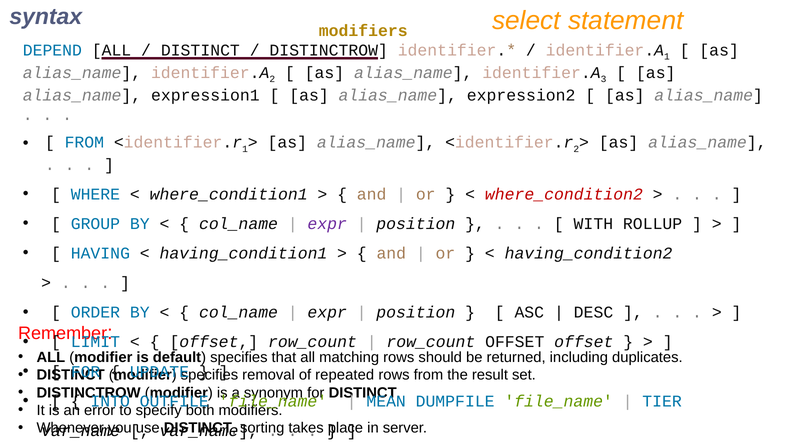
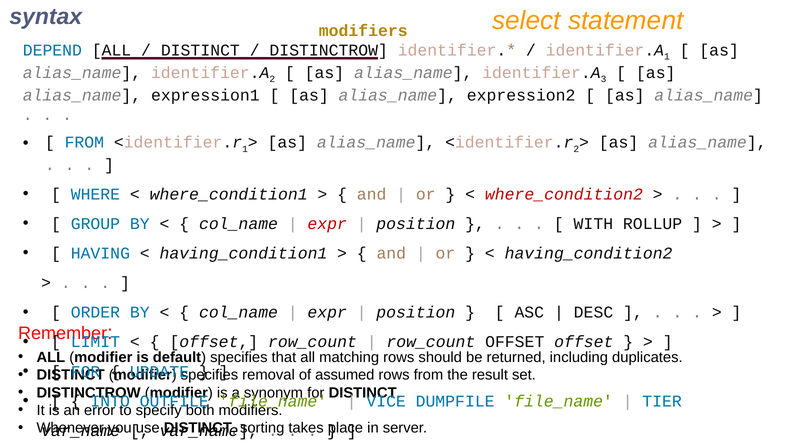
expr colour: purple -> red (327, 224)
repeated: repeated -> assumed (345, 375)
MEAN: MEAN -> VICE (386, 401)
